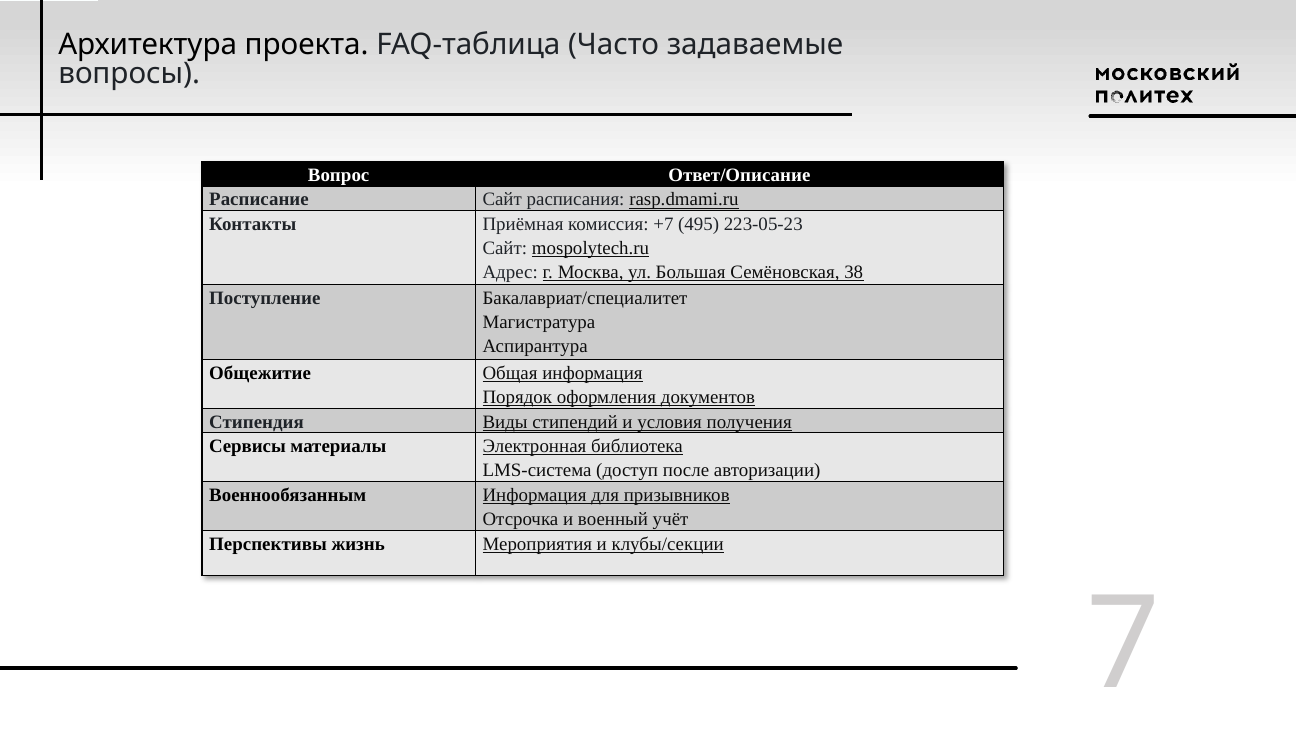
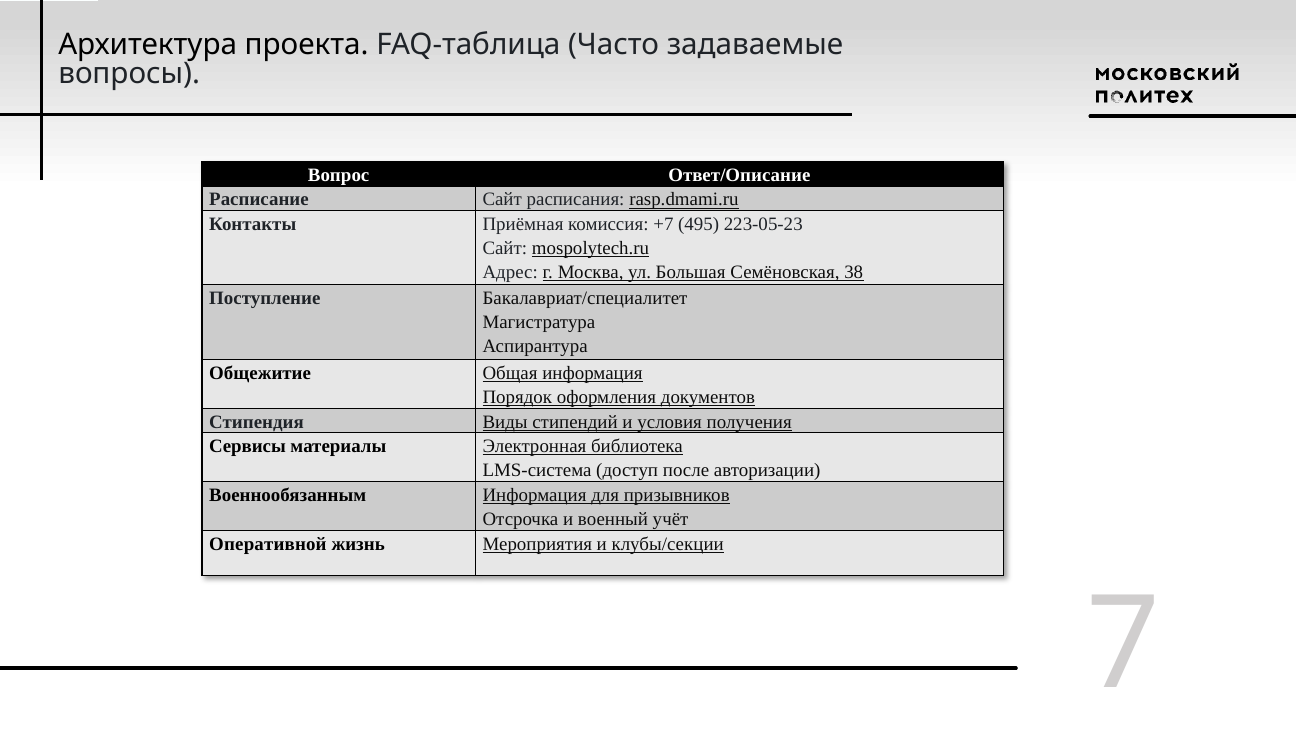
Перспективы: Перспективы -> Оперативной (268, 544)
